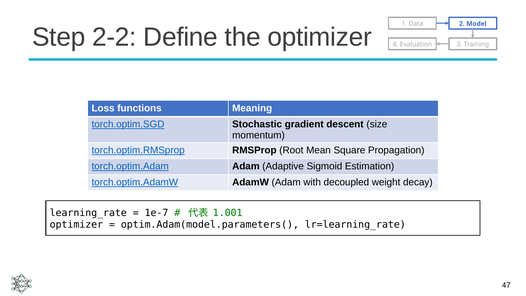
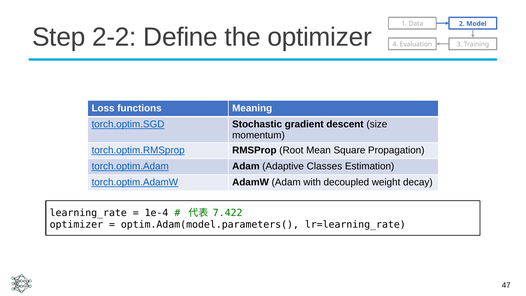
Sigmoid: Sigmoid -> Classes (324, 166)
1e-7: 1e-7 -> 1e-4 (156, 213)
1.001: 1.001 -> 7.422 (228, 213)
